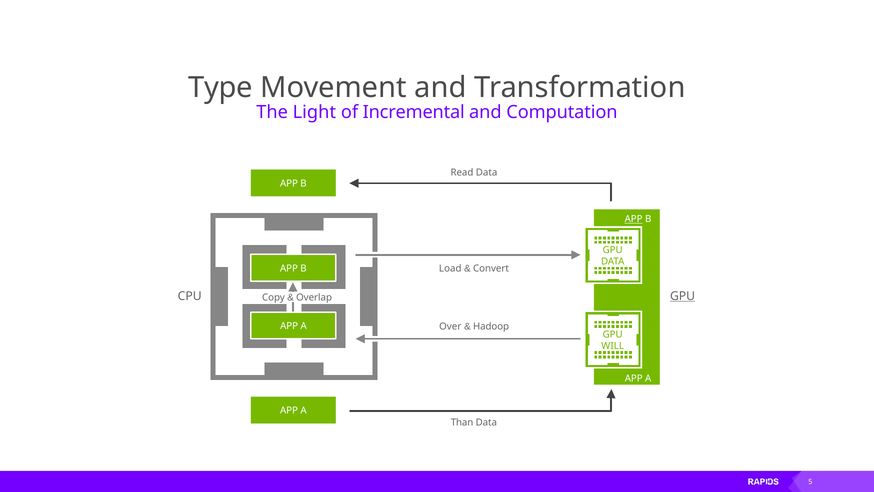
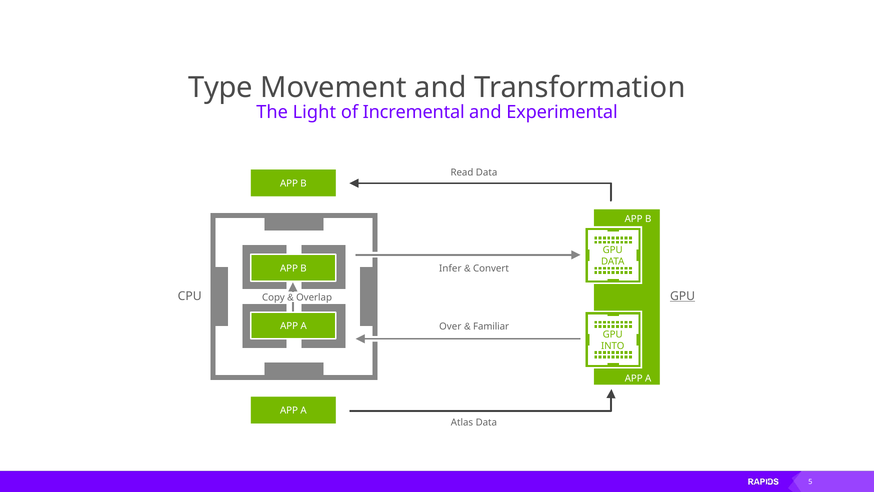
Computation: Computation -> Experimental (562, 112)
APP underline: present -> none (634, 219)
Load: Load -> Infer (450, 268)
Hadoop: Hadoop -> Familiar (491, 326)
WILL: WILL -> INTO (613, 346)
Than: Than -> Atlas (462, 422)
